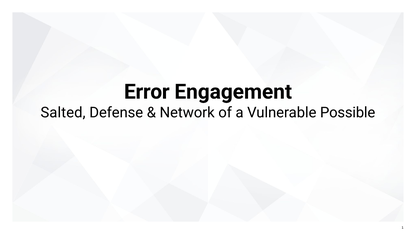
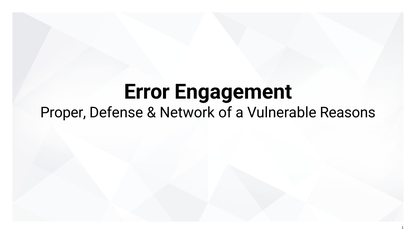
Salted: Salted -> Proper (63, 113)
Possible: Possible -> Reasons (348, 113)
